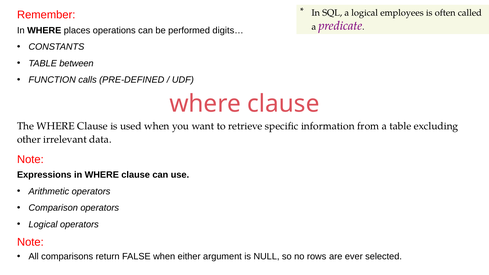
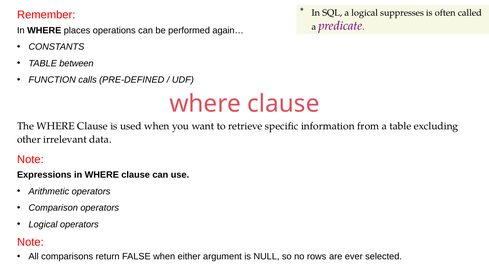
employees: employees -> suppresses (402, 13)
digits…: digits… -> again… (228, 30)
